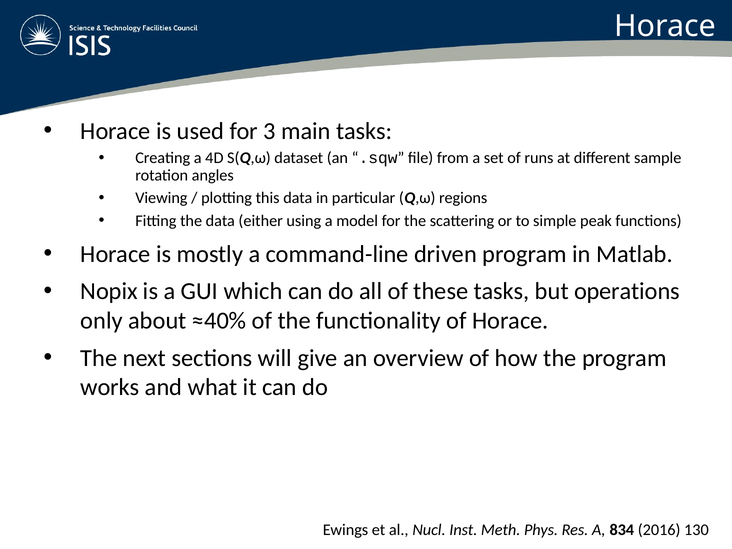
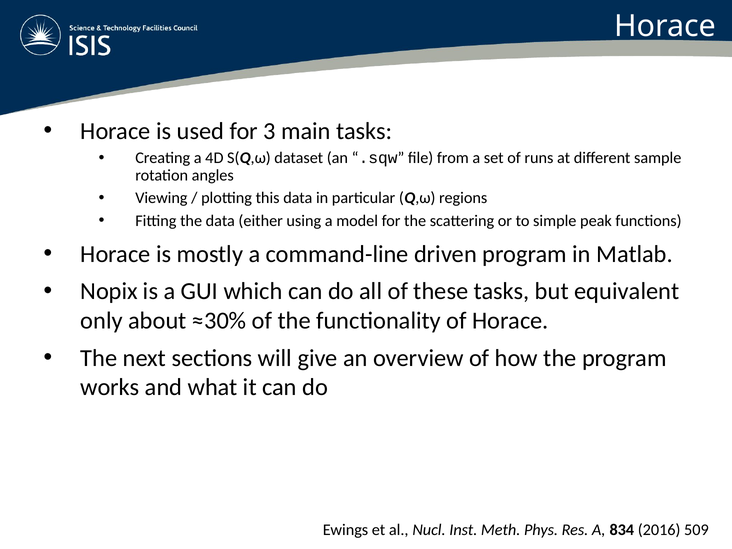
operations: operations -> equivalent (627, 291)
≈40%: ≈40% -> ≈30% (219, 321)
130: 130 -> 509 (696, 530)
